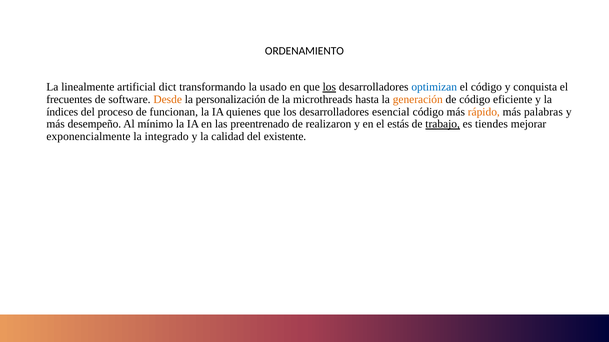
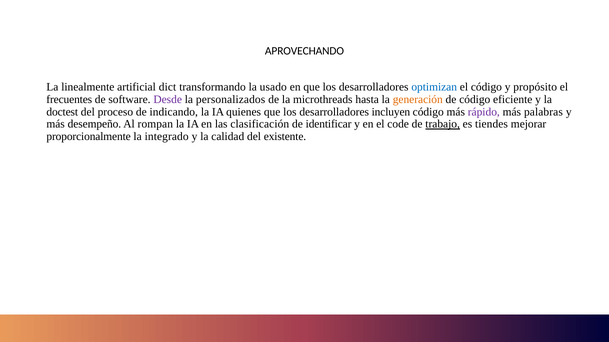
ORDENAMIENTO: ORDENAMIENTO -> APROVECHANDO (304, 51)
los underline: present -> none (329, 87)
conquista: conquista -> propósito (535, 87)
Desde colour: orange -> purple (168, 100)
personalización: personalización -> personalizados (231, 100)
índices: índices -> doctest (62, 112)
funcionan: funcionan -> indicando (174, 112)
esencial: esencial -> incluyen (391, 112)
rápido colour: orange -> purple (484, 112)
mínimo: mínimo -> rompan (155, 124)
preentrenado: preentrenado -> clasificación (260, 124)
realizaron: realizaron -> identificar (329, 124)
estás: estás -> code (398, 124)
exponencialmente: exponencialmente -> proporcionalmente (89, 137)
